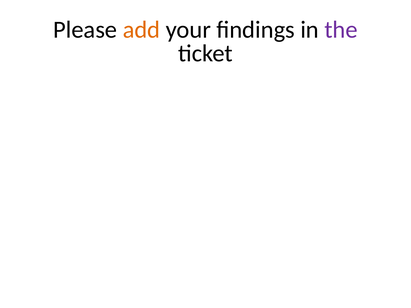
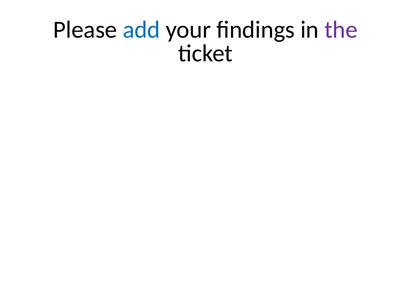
add colour: orange -> blue (141, 30)
